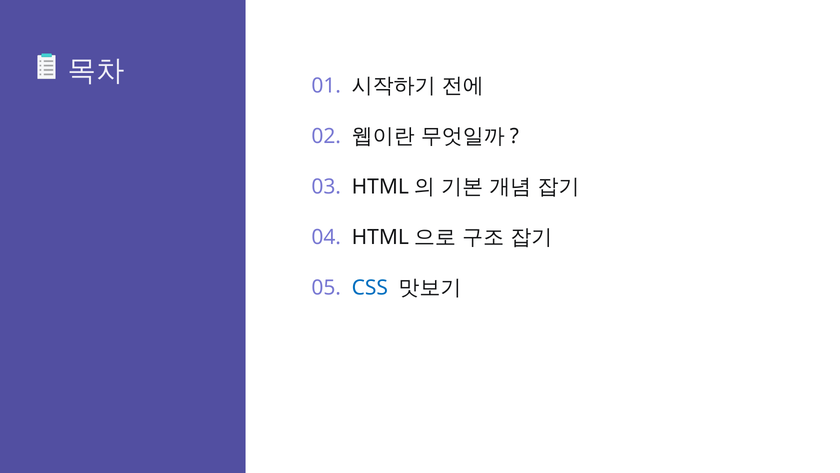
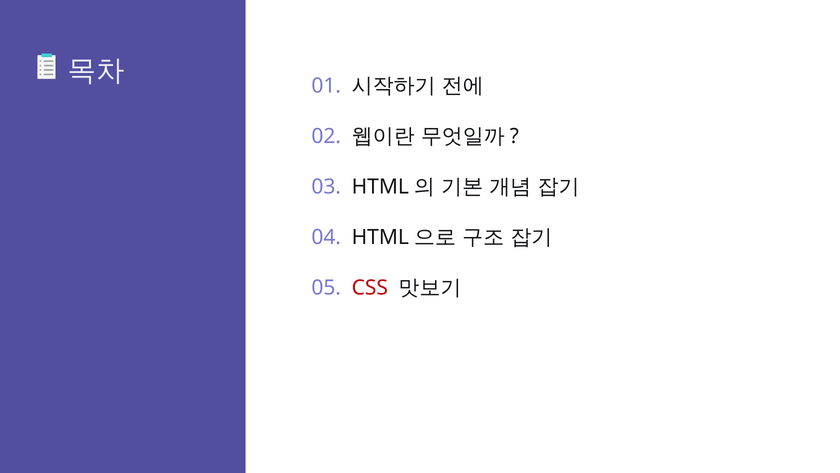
CSS colour: blue -> red (370, 287)
